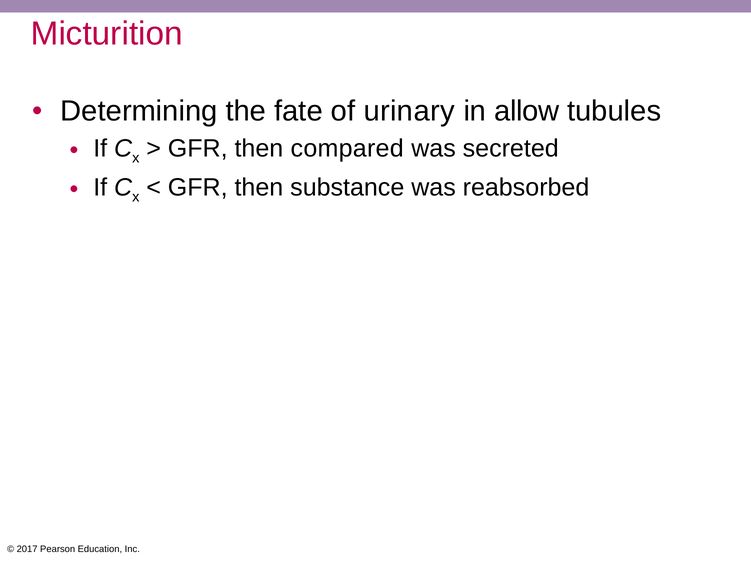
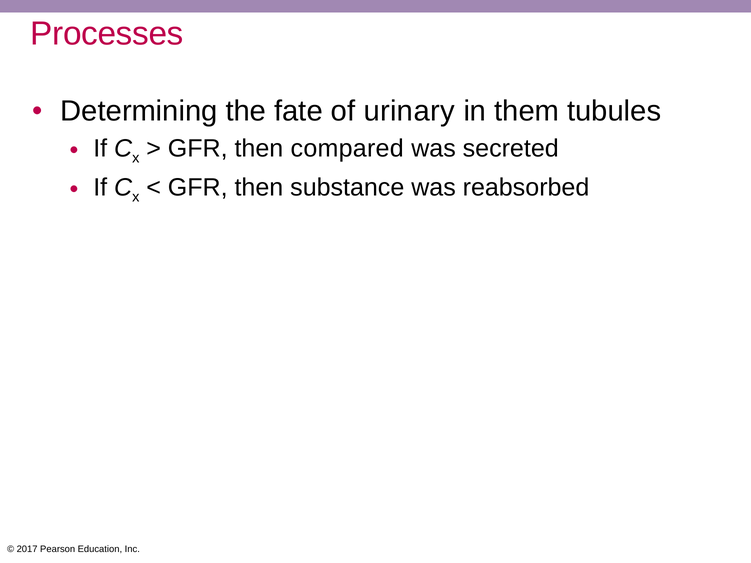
Micturition: Micturition -> Processes (107, 34)
allow: allow -> them (527, 111)
